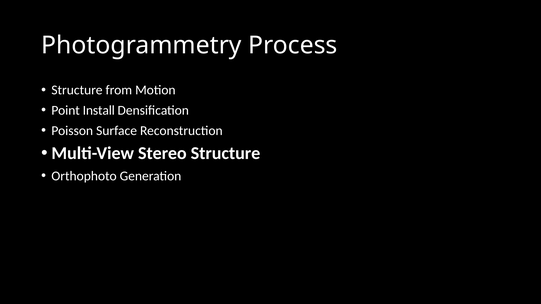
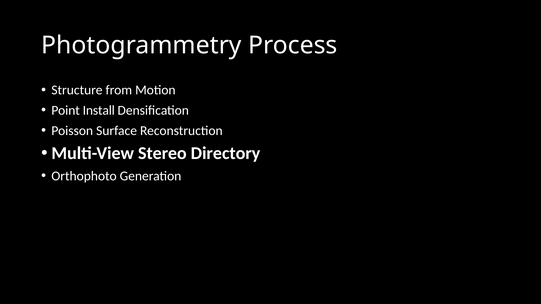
Stereo Structure: Structure -> Directory (225, 153)
